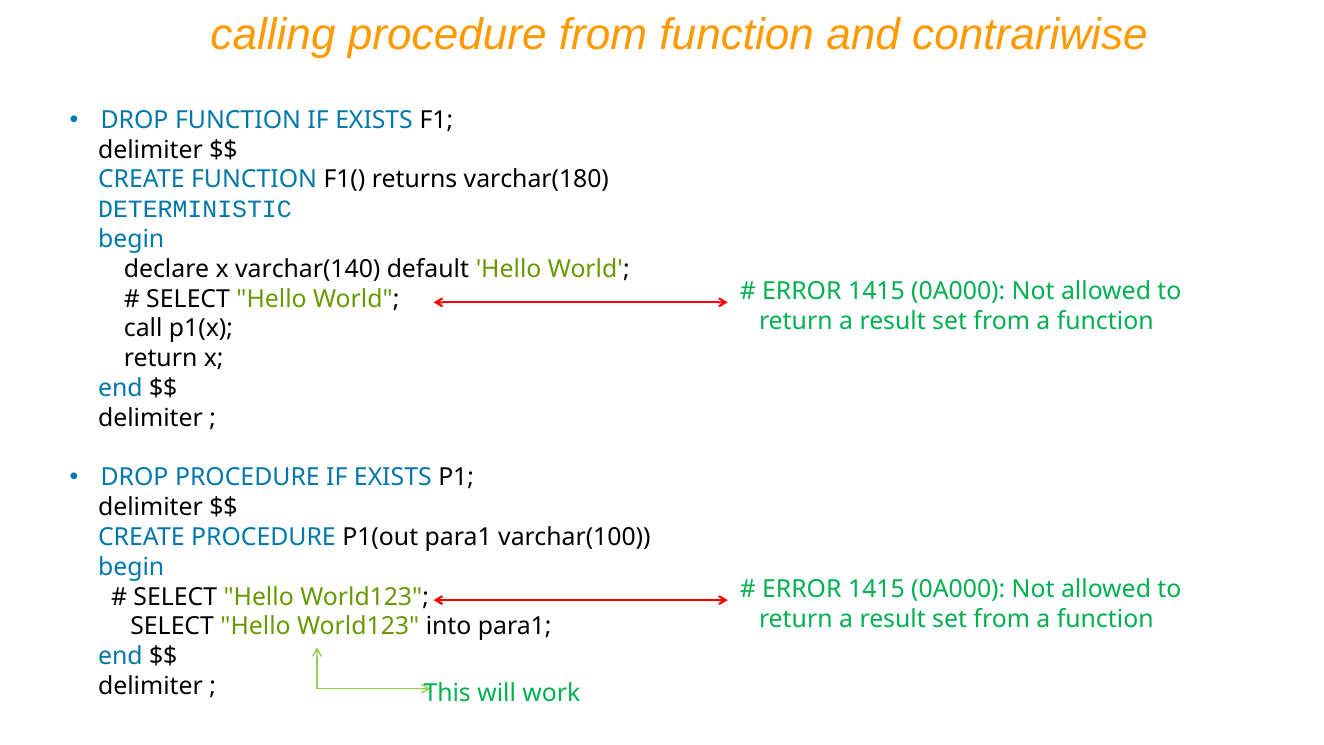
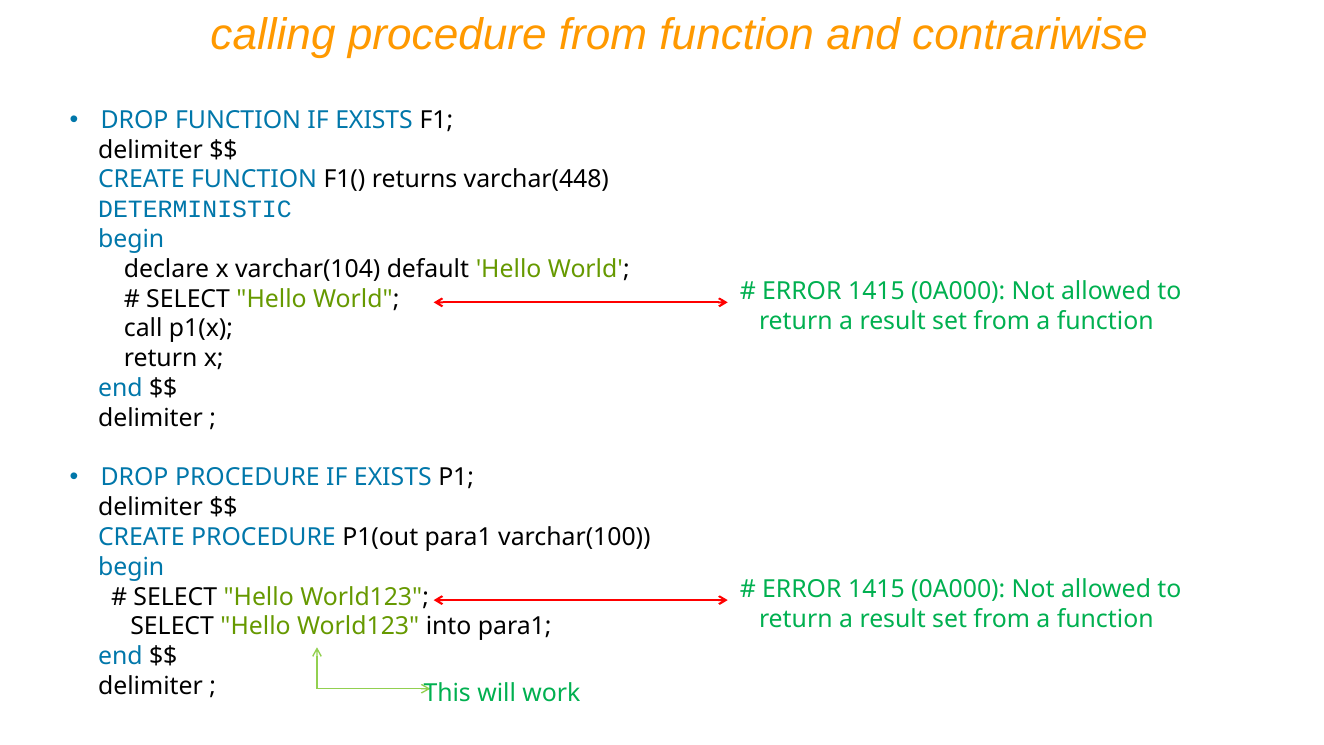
varchar(180: varchar(180 -> varchar(448 (536, 180)
varchar(140: varchar(140 -> varchar(104 (308, 269)
